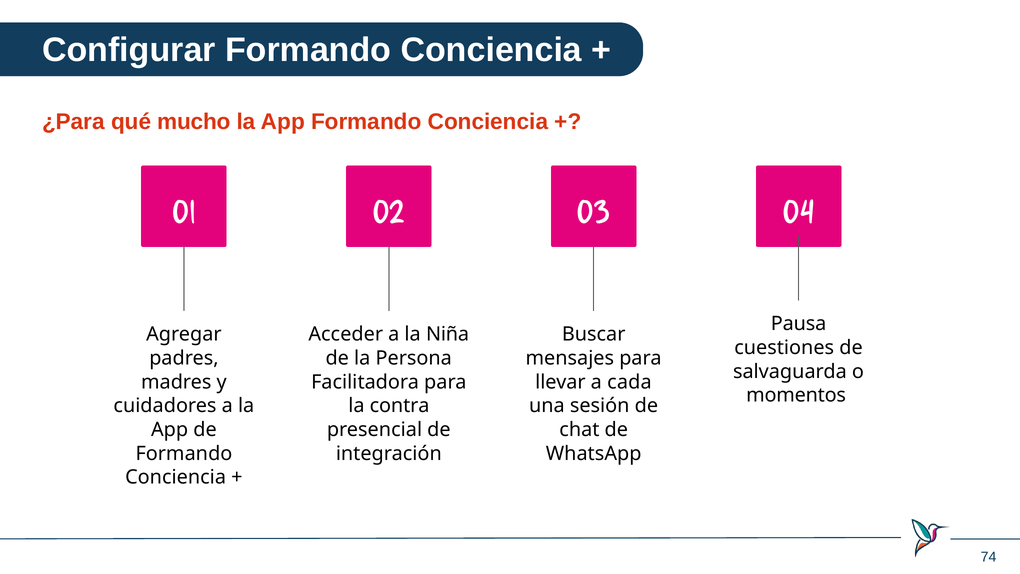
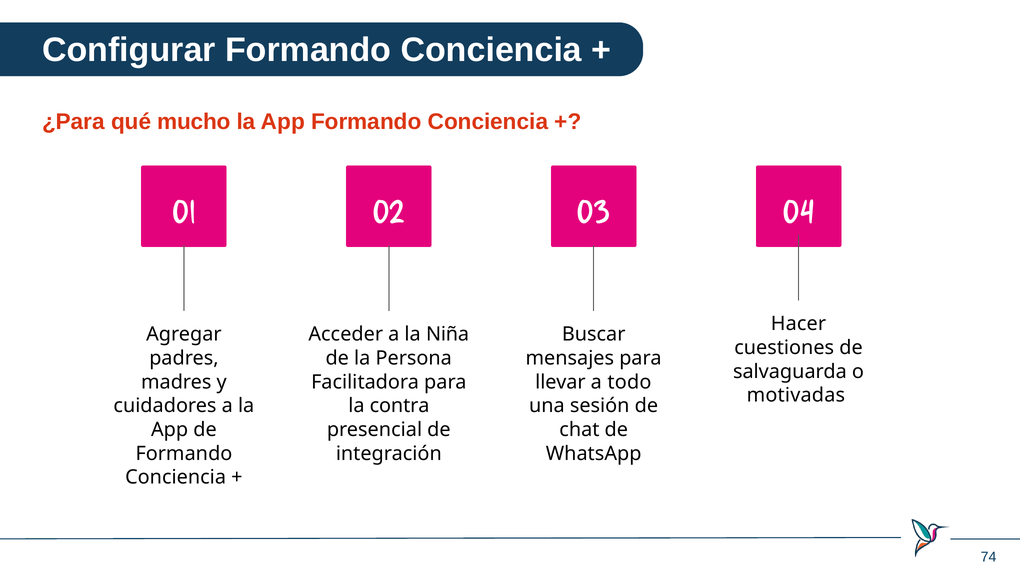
Pausa: Pausa -> Hacer (798, 324)
cada: cada -> todo (629, 382)
momentos: momentos -> motivadas (796, 395)
